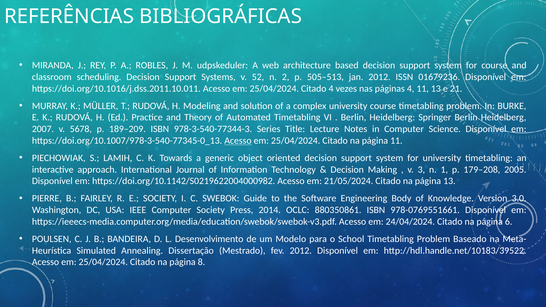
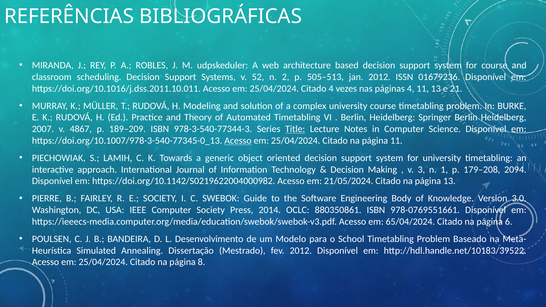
5678: 5678 -> 4867 (81, 129)
Title underline: none -> present (295, 129)
2005: 2005 -> 2094 (515, 170)
24/04/2024: 24/04/2024 -> 65/04/2024 (410, 222)
